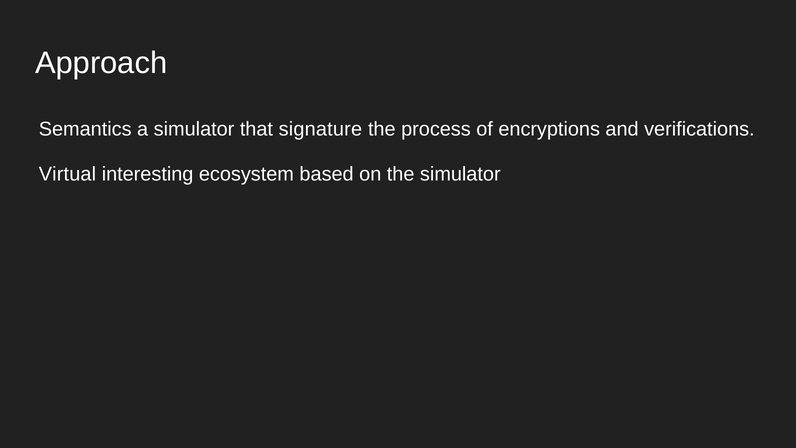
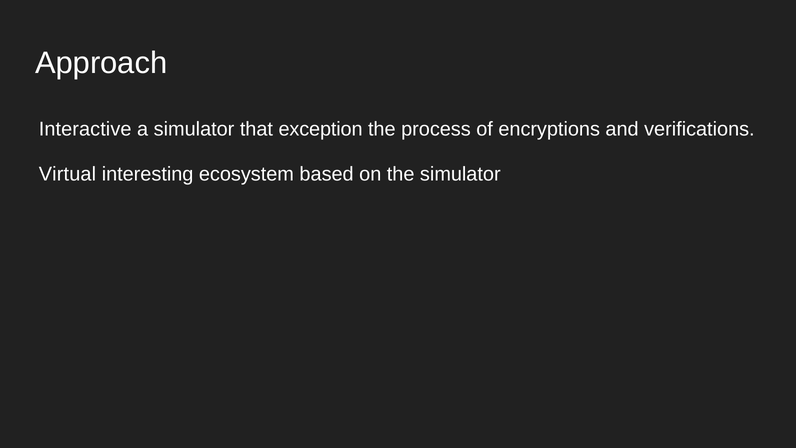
Semantics: Semantics -> Interactive (85, 129)
signature: signature -> exception (321, 129)
